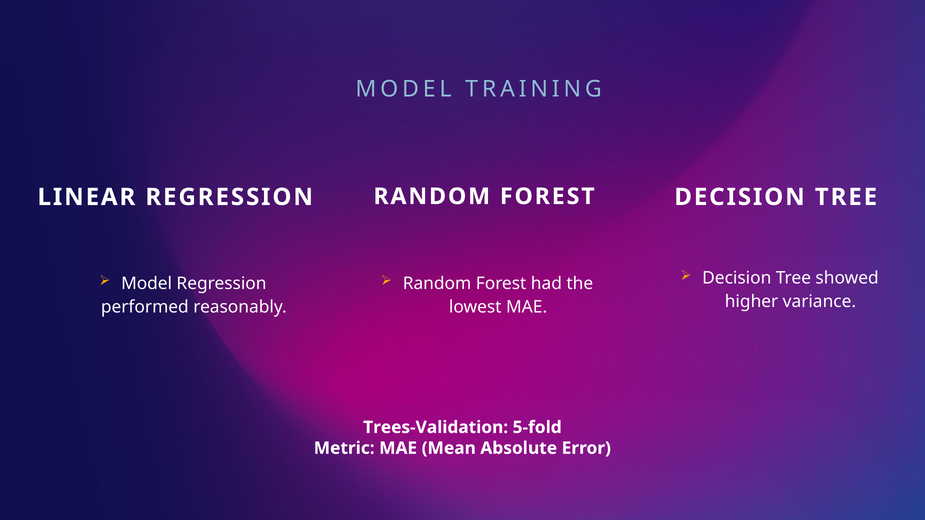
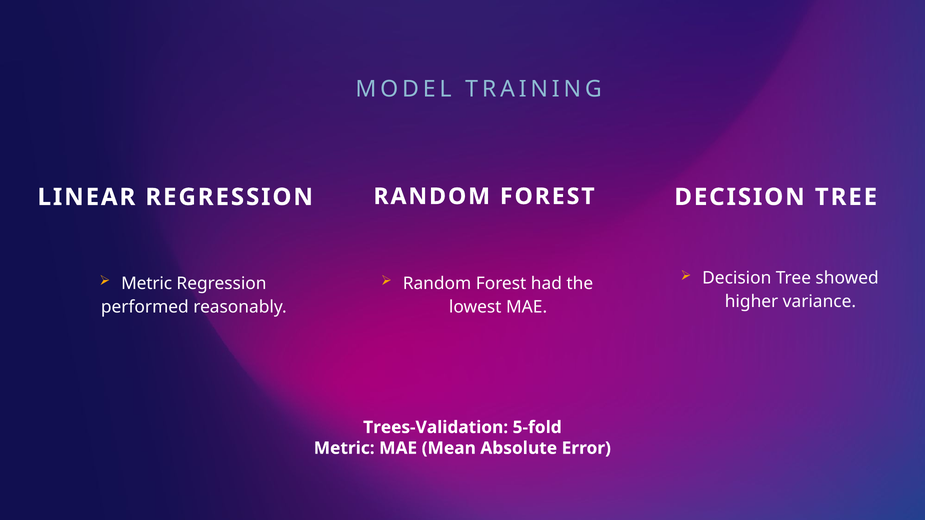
Model: Model -> Metric (147, 284)
